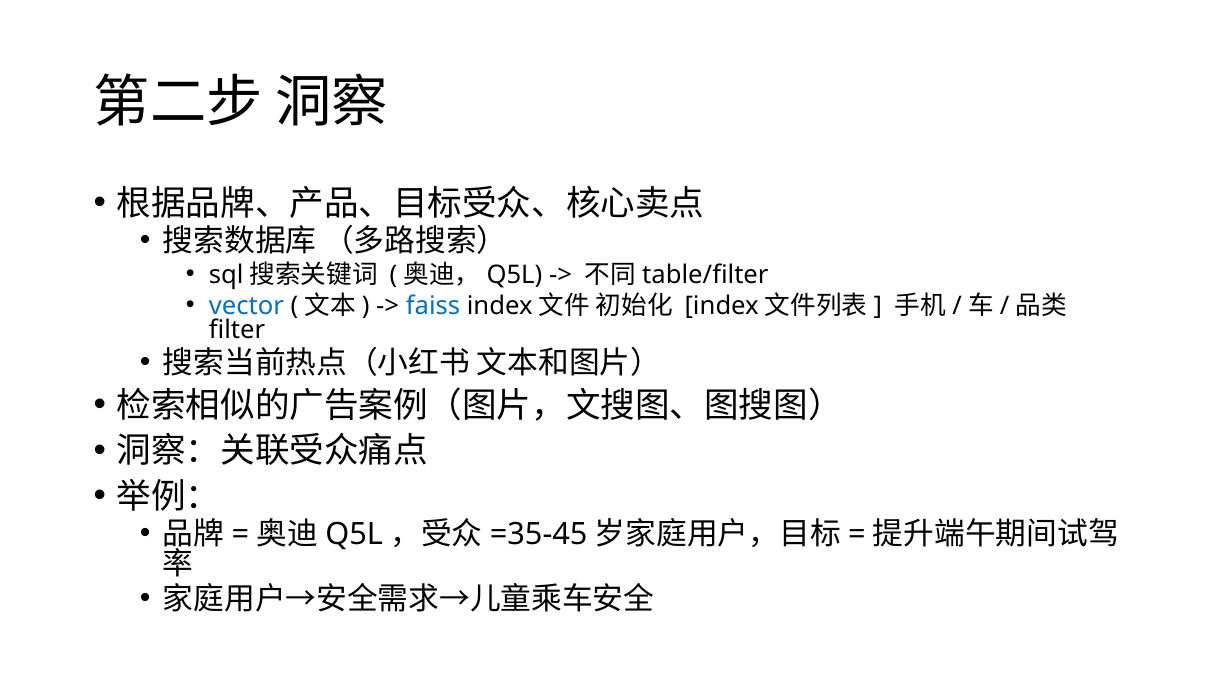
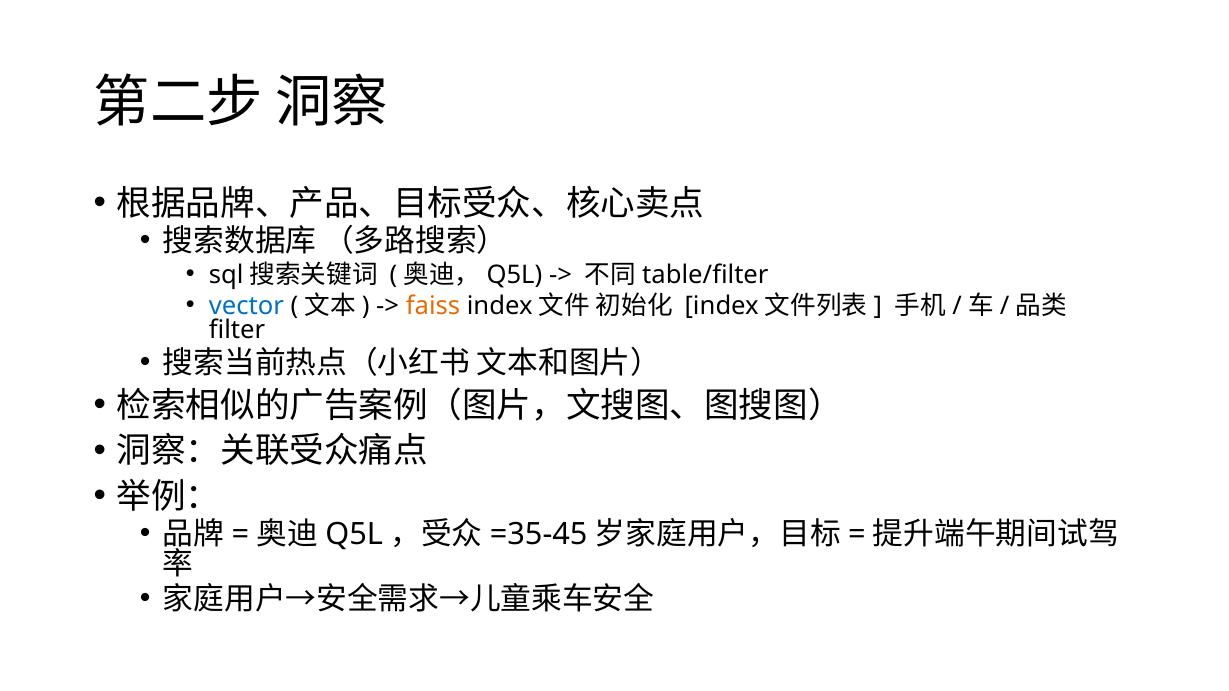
faiss colour: blue -> orange (433, 306)
